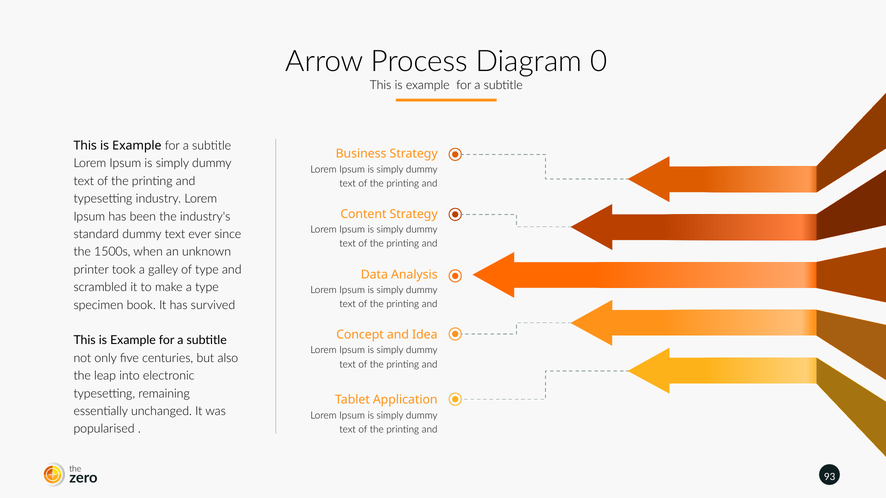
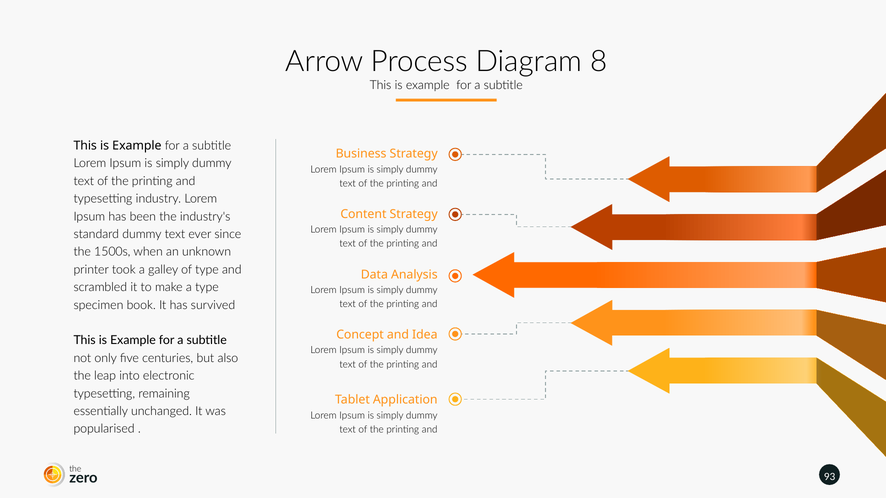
0: 0 -> 8 (599, 61)
